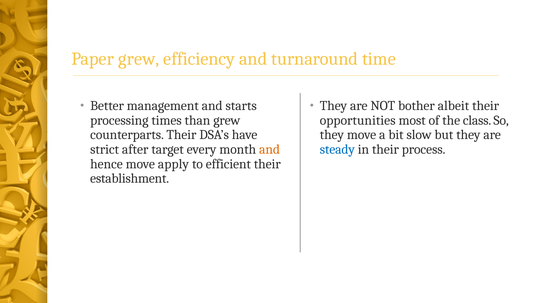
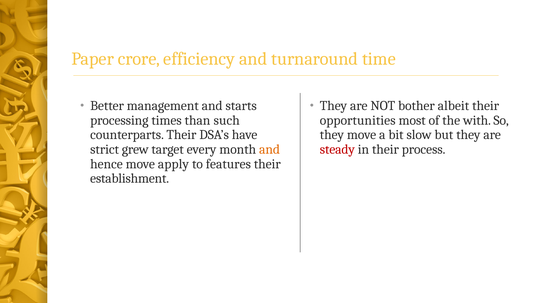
Paper grew: grew -> crore (139, 59)
than grew: grew -> such (227, 120)
class: class -> with (477, 120)
after: after -> grew (135, 150)
steady colour: blue -> red (337, 150)
efficient: efficient -> features (228, 164)
